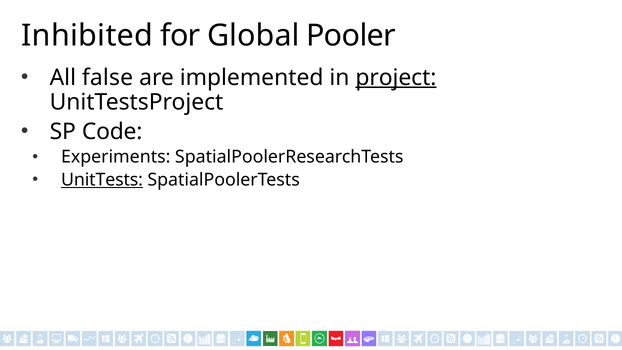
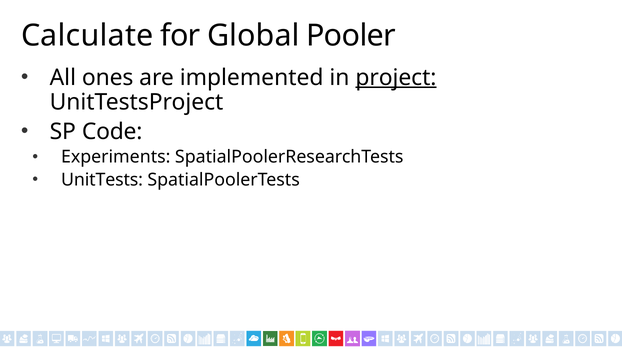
Inhibited: Inhibited -> Calculate (87, 36)
false: false -> ones (108, 77)
UnitTests underline: present -> none (102, 180)
